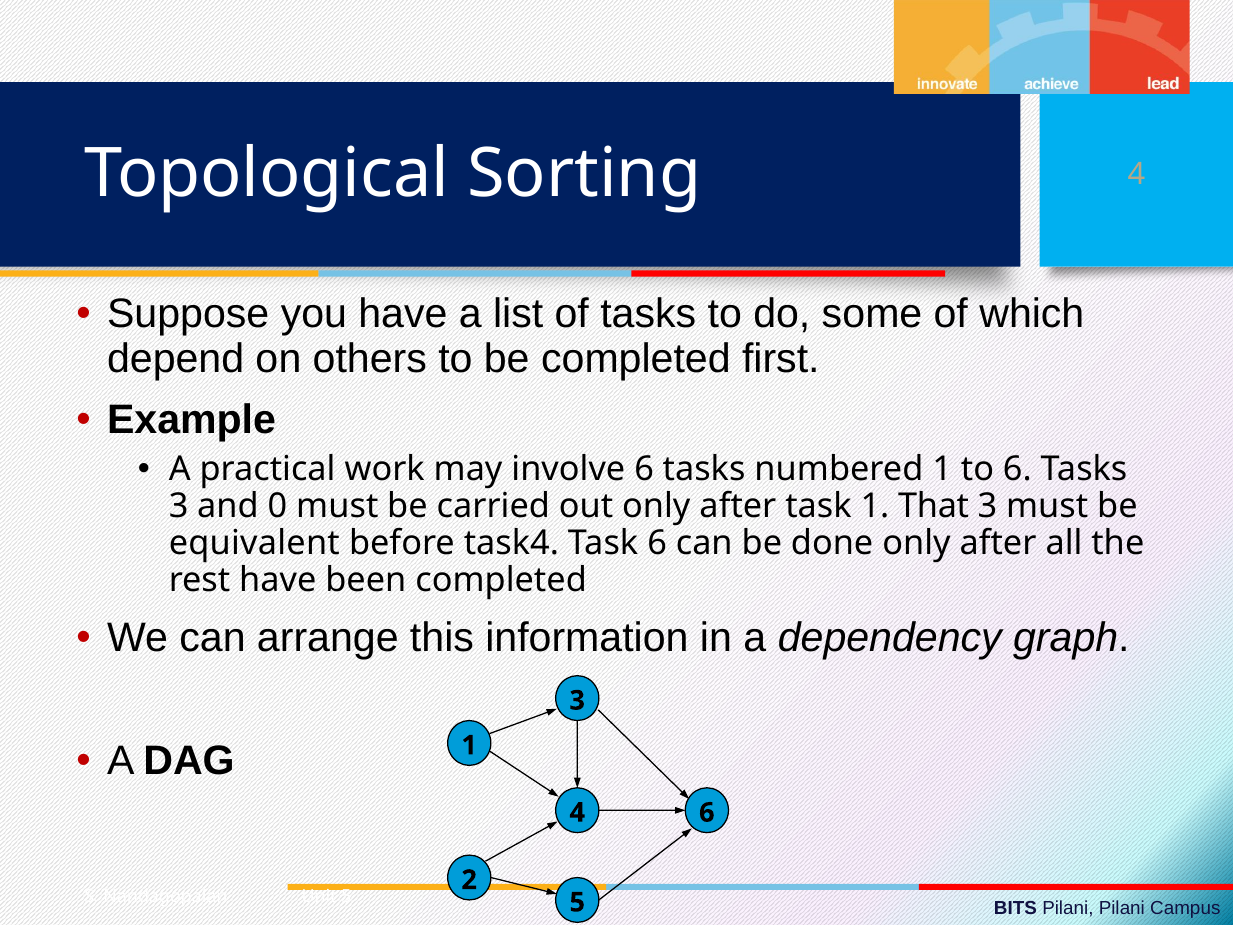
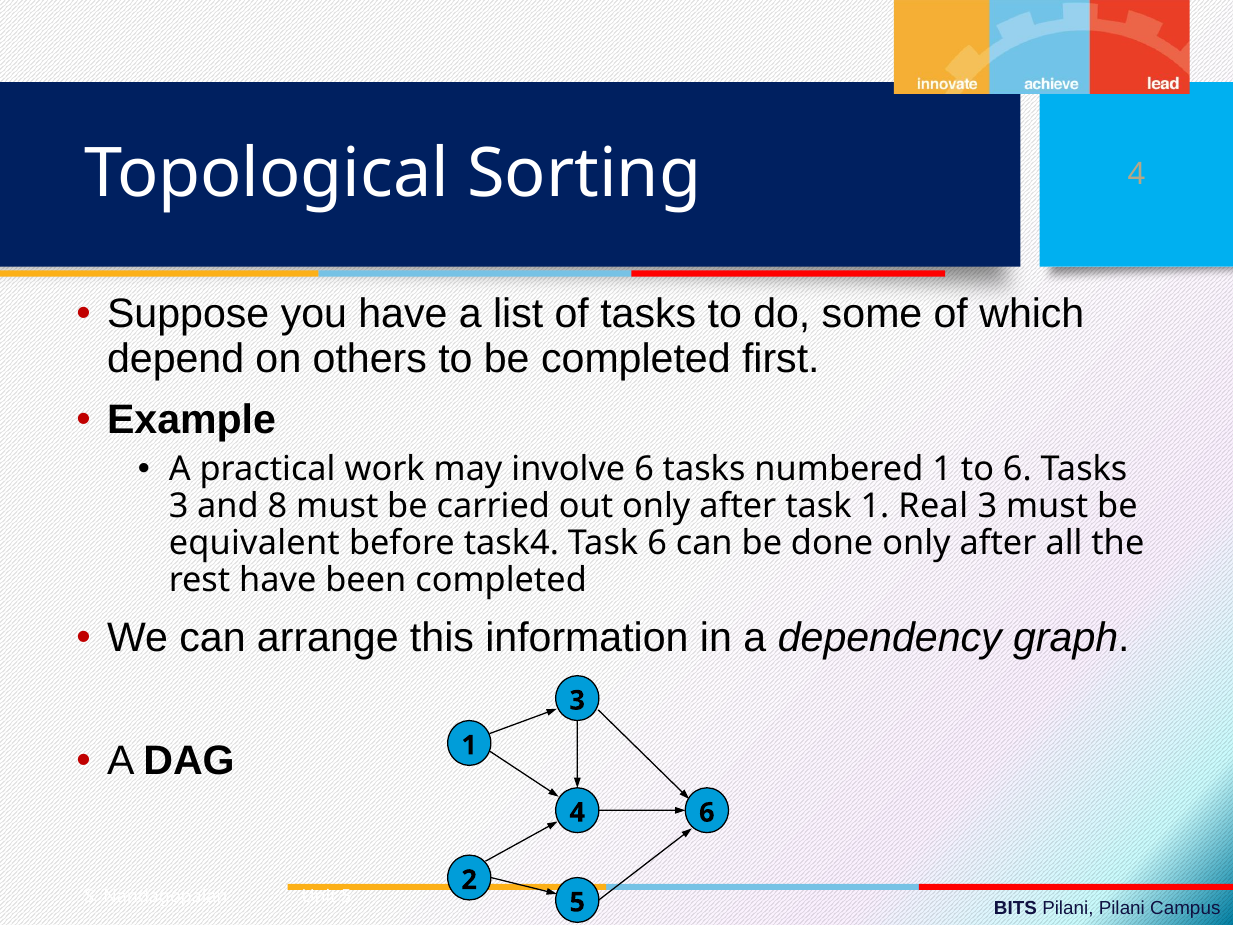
0: 0 -> 8 (277, 506)
That: That -> Real (933, 506)
